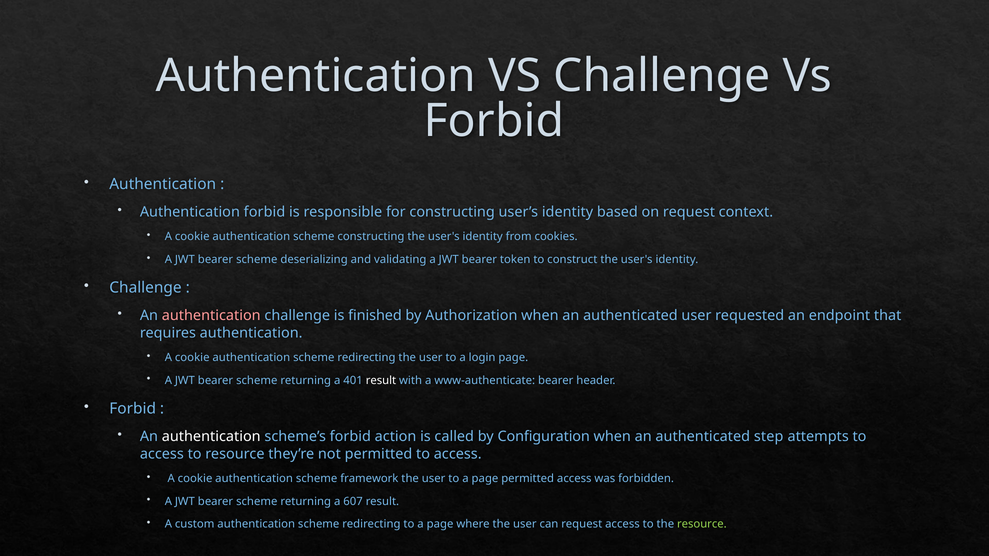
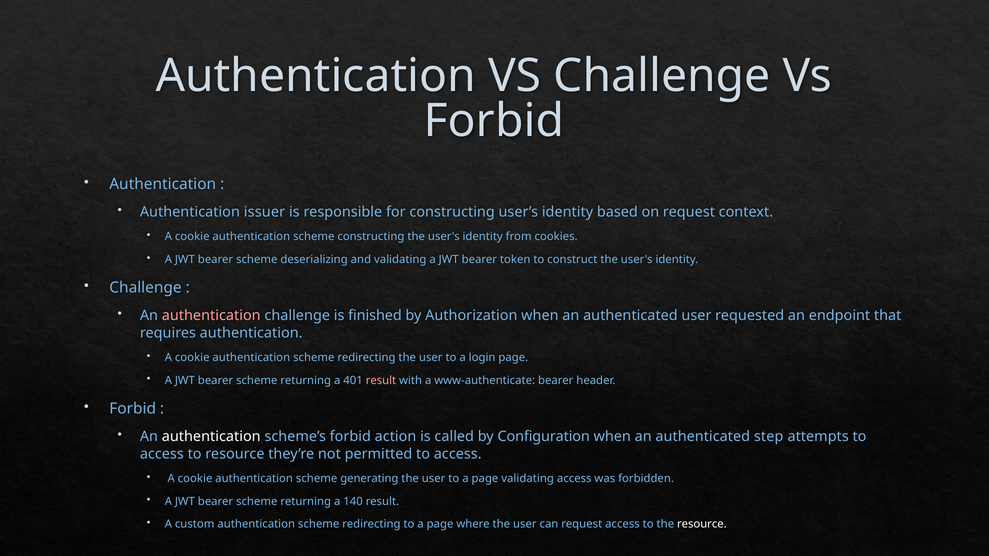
Authentication forbid: forbid -> issuer (264, 212)
result colour: white -> pink (381, 381)
framework: framework -> generating (369, 479)
page permitted: permitted -> validating (528, 479)
607: 607 -> 140 (353, 502)
resource colour: light green -> white (702, 524)
